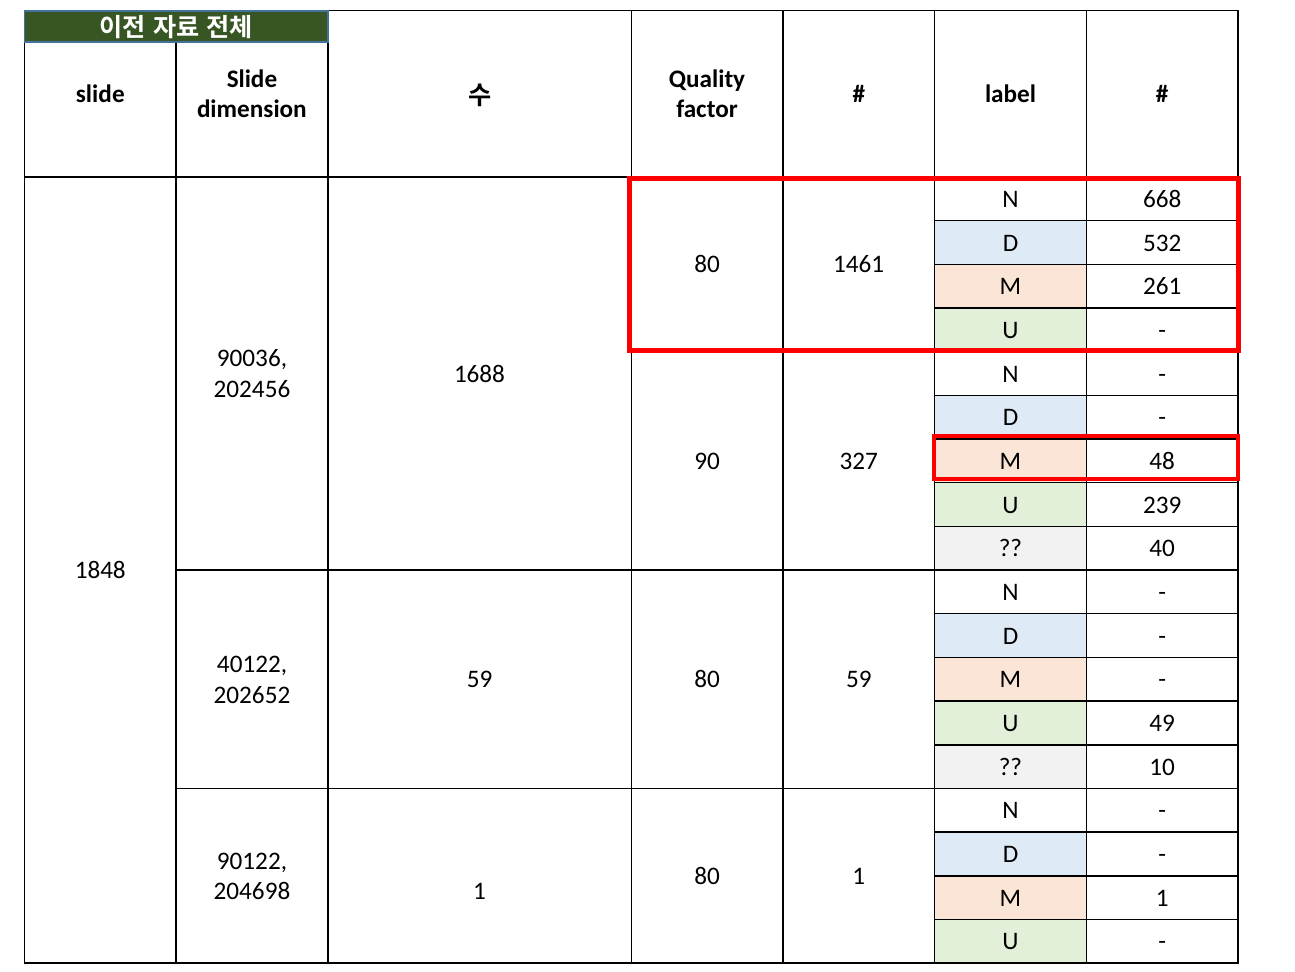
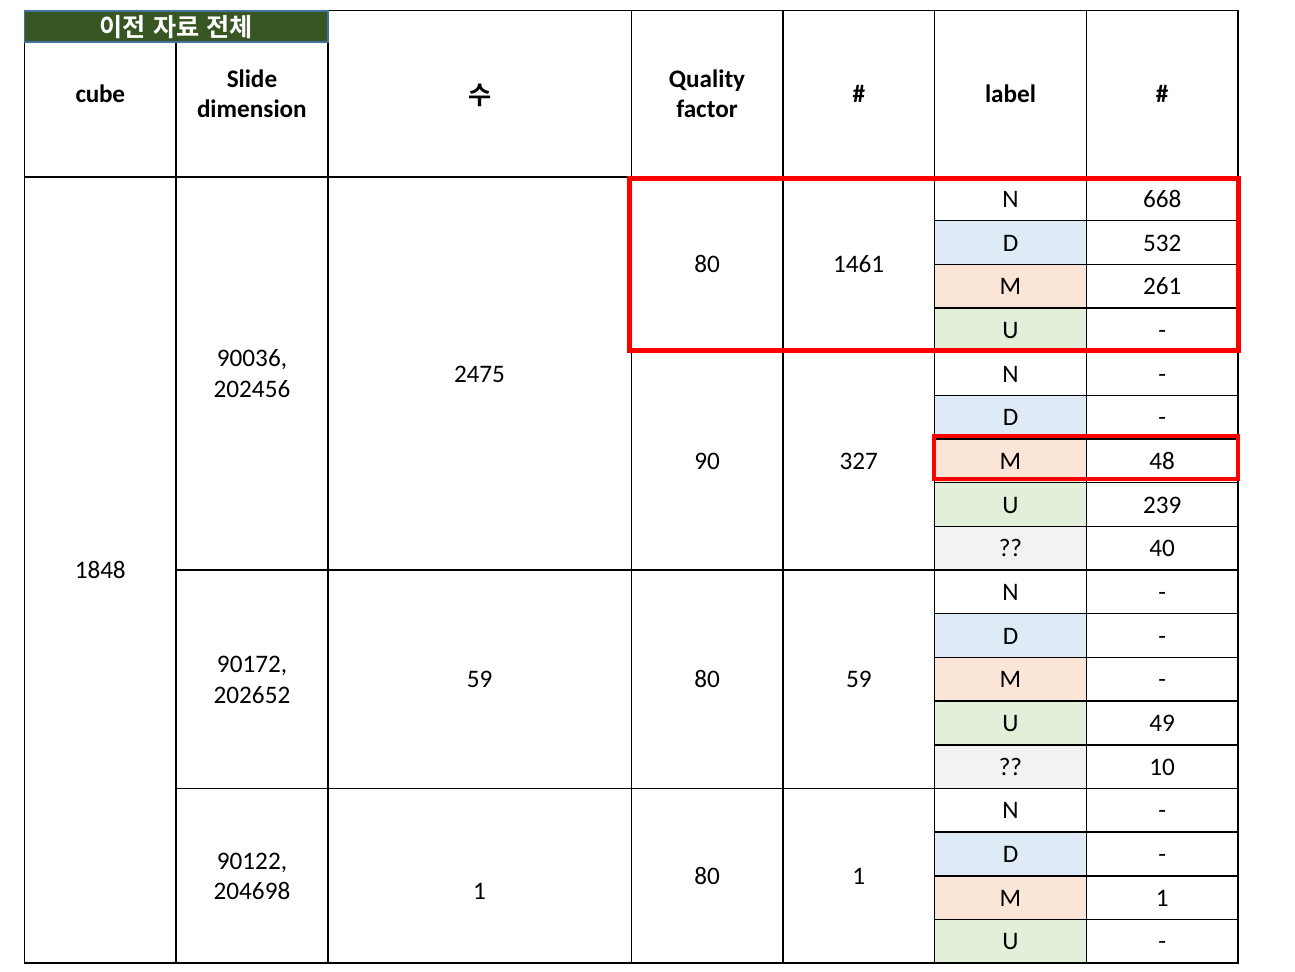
slide: slide -> cube (100, 94)
1688: 1688 -> 2475 (479, 374)
40122: 40122 -> 90172 (252, 664)
